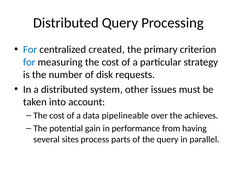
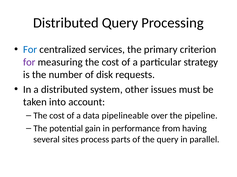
created: created -> services (107, 50)
for colour: blue -> purple (29, 62)
achieves: achieves -> pipeline (201, 116)
